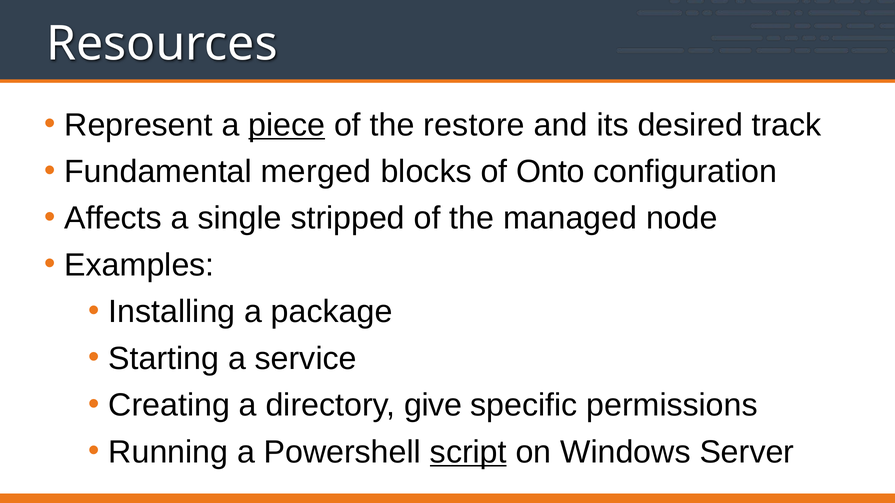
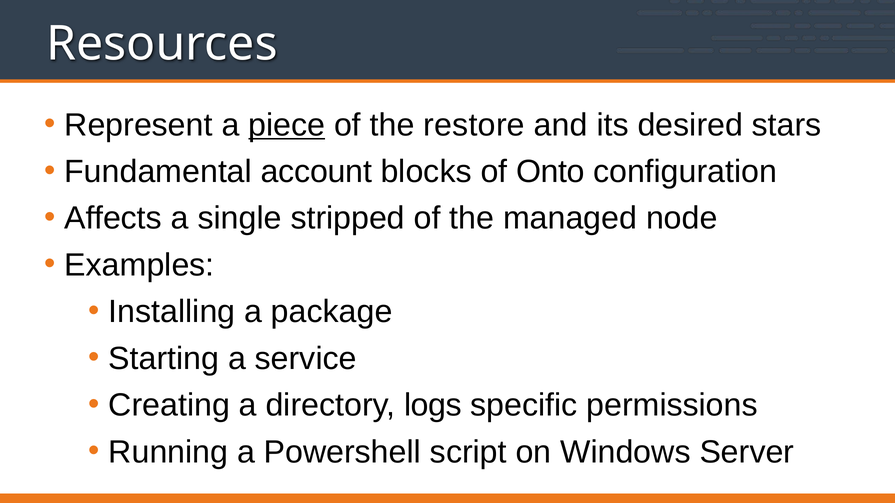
track: track -> stars (787, 125)
merged: merged -> account (316, 172)
give: give -> logs (433, 406)
script underline: present -> none (468, 452)
